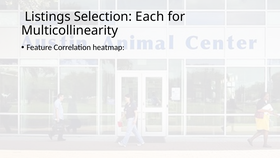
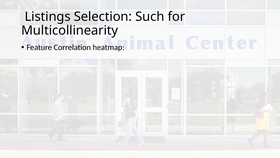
Each: Each -> Such (150, 17)
